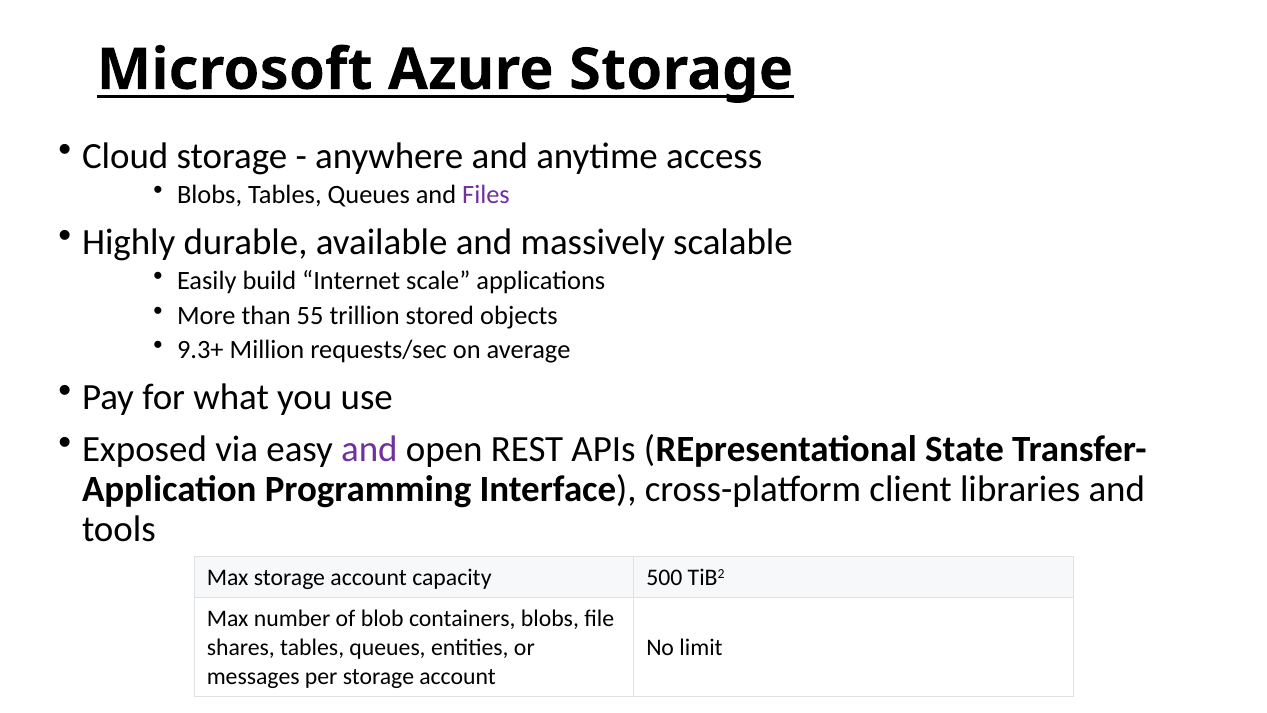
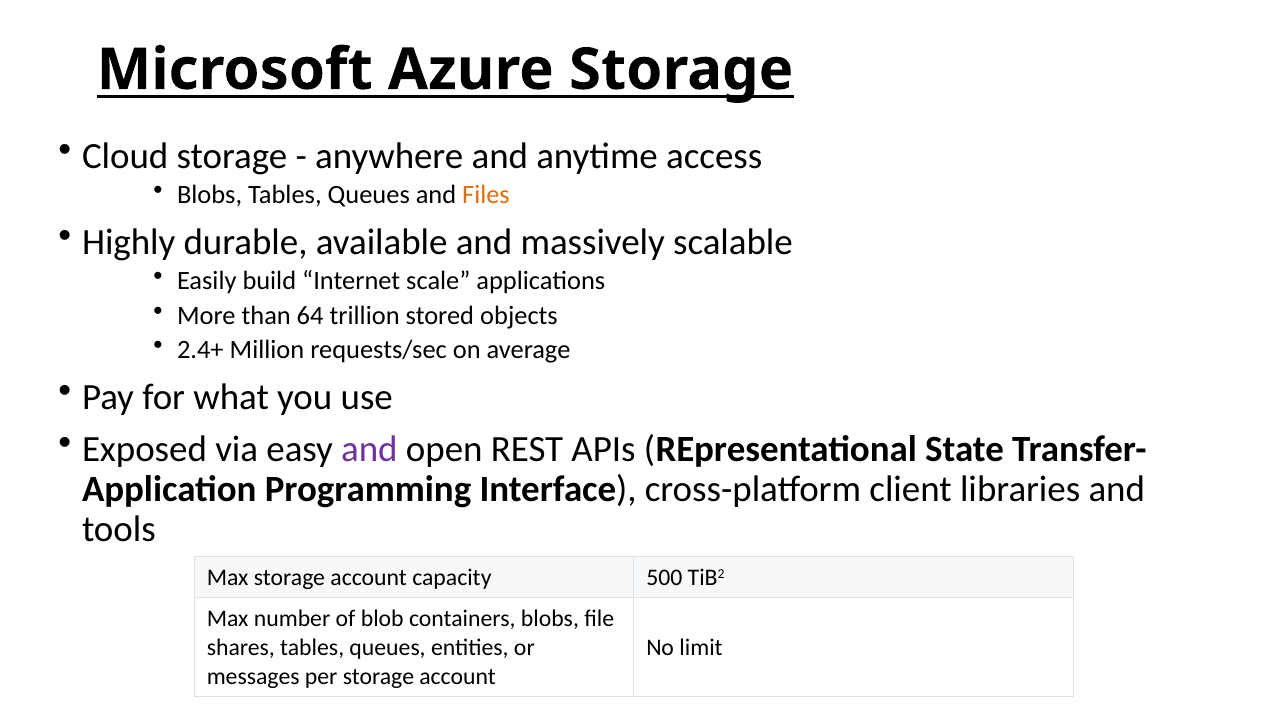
Files colour: purple -> orange (486, 195)
55: 55 -> 64 (310, 315)
9.3+: 9.3+ -> 2.4+ (200, 350)
